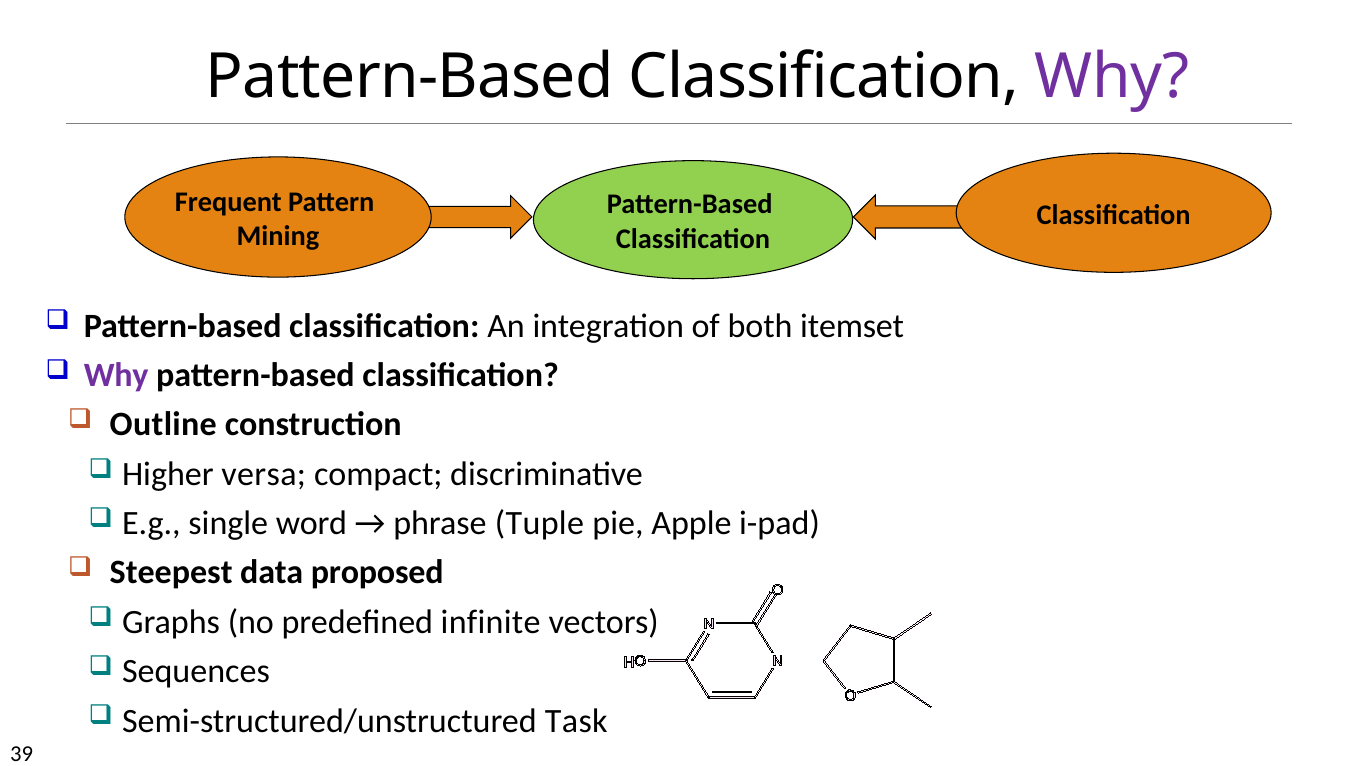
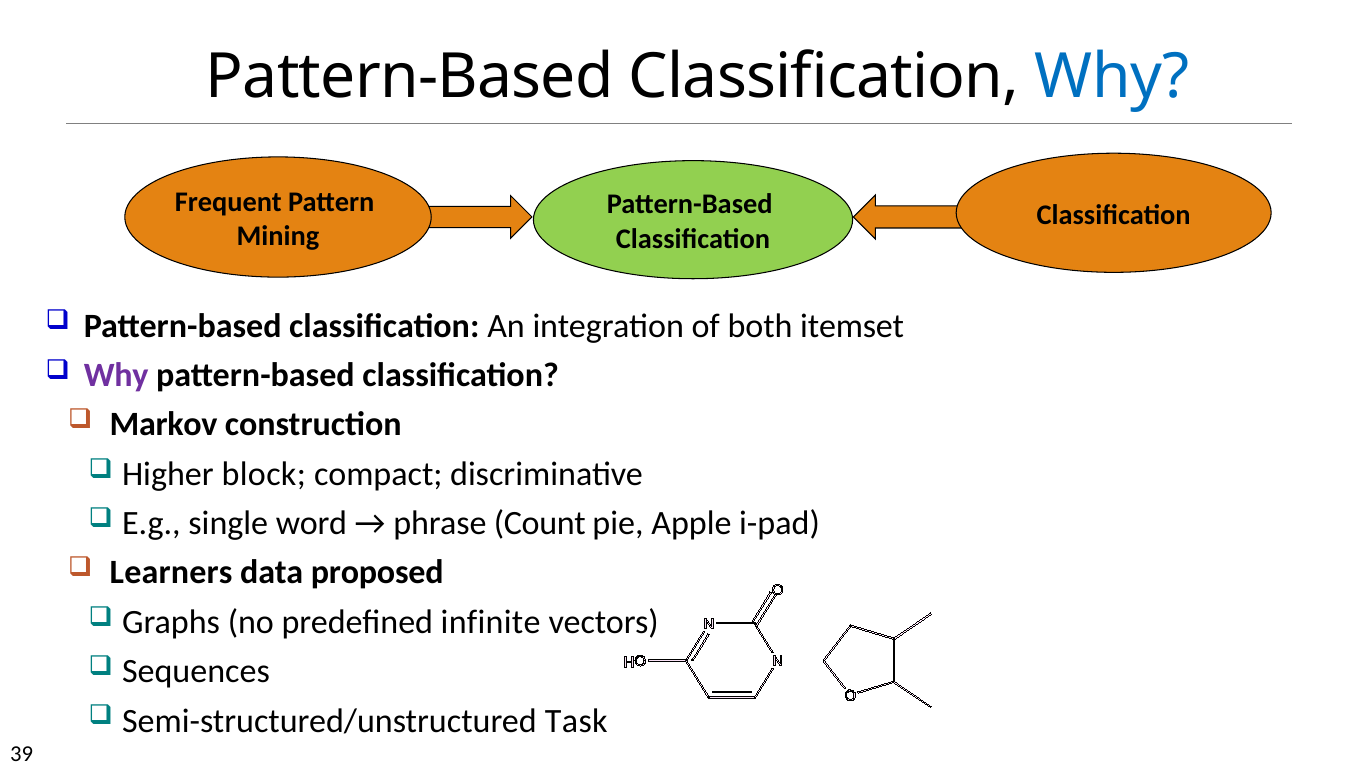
Why colour: purple -> blue (1112, 77)
Outline: Outline -> Markov (164, 425)
versa: versa -> block (264, 474)
Tuple: Tuple -> Count (540, 523)
Steepest: Steepest -> Learners (171, 573)
